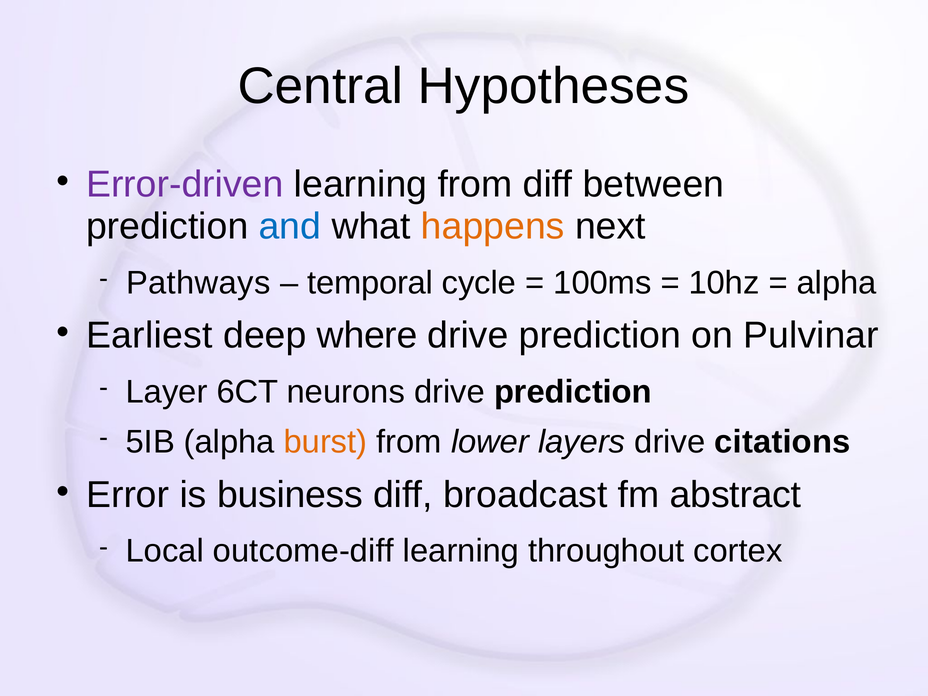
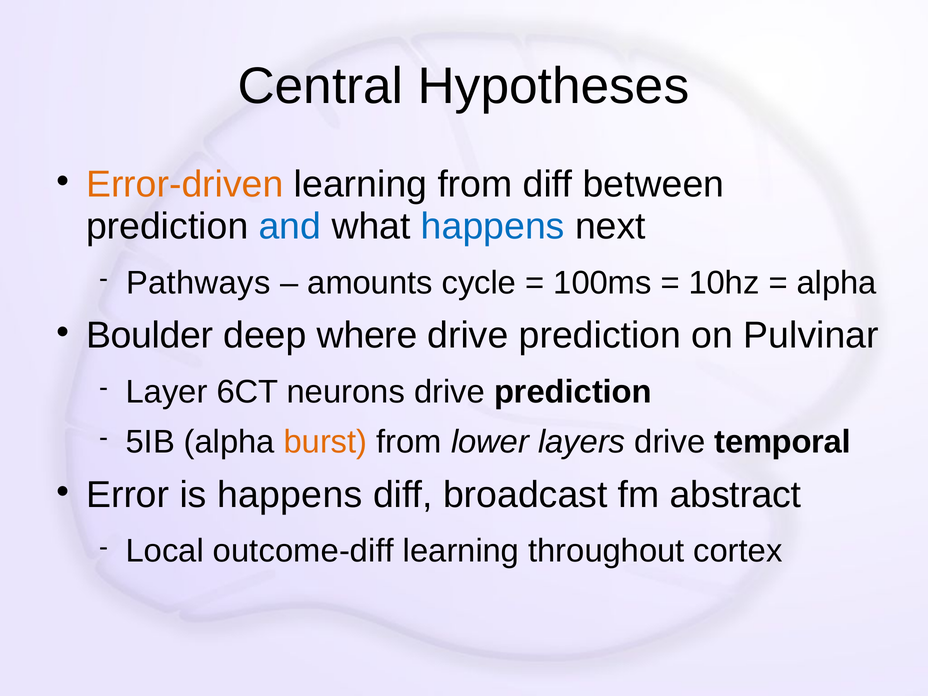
Error-driven colour: purple -> orange (185, 184)
happens colour: orange -> blue (493, 227)
temporal: temporal -> amounts (370, 283)
Earliest: Earliest -> Boulder (150, 336)
citations: citations -> temporal (783, 442)
is business: business -> happens (290, 495)
